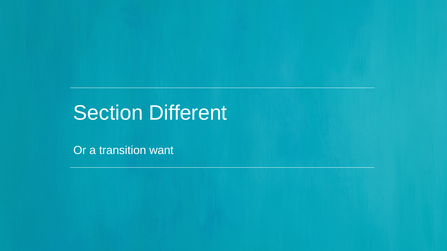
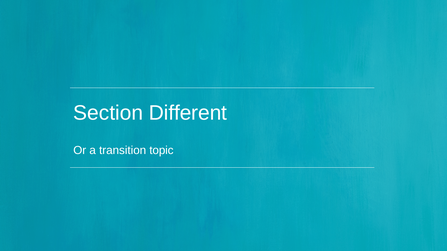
want: want -> topic (161, 151)
